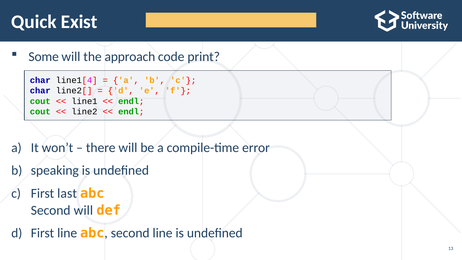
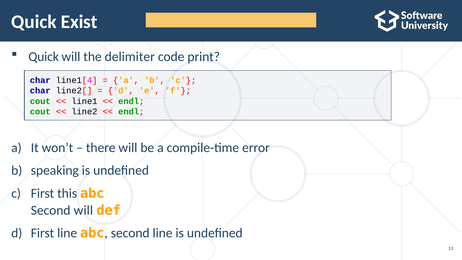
Some: Some -> Quick (44, 57)
approach: approach -> delimiter (130, 57)
last: last -> this (67, 193)
